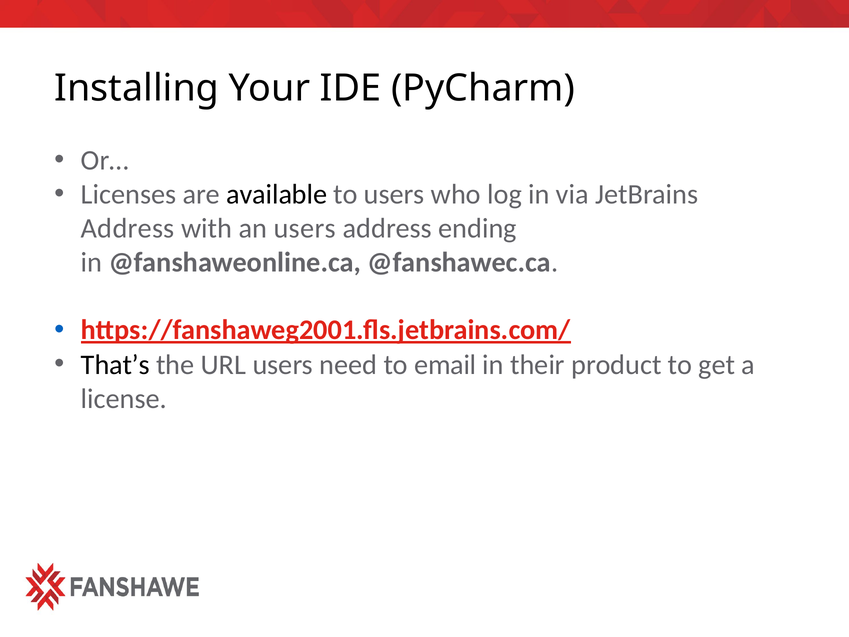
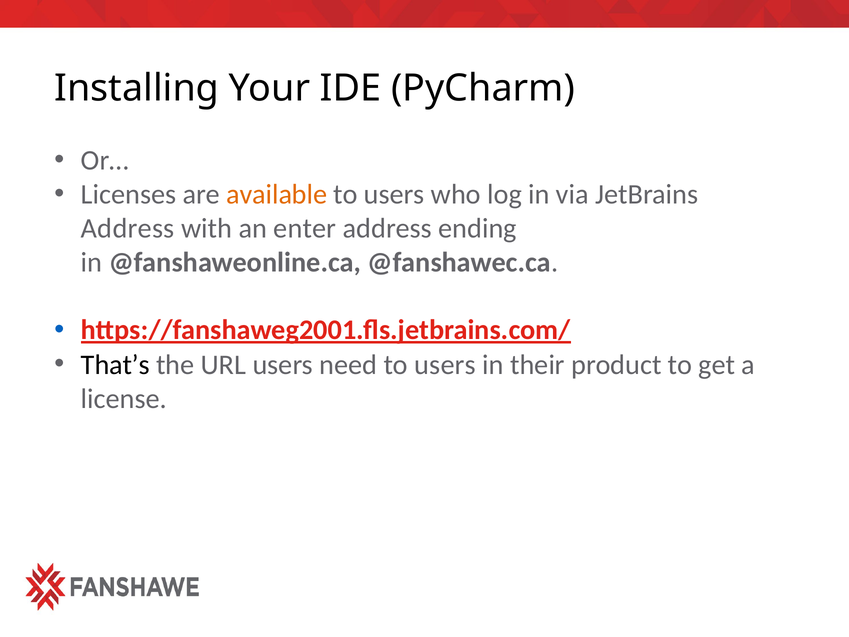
available colour: black -> orange (277, 194)
an users: users -> enter (305, 228)
need to email: email -> users (445, 365)
